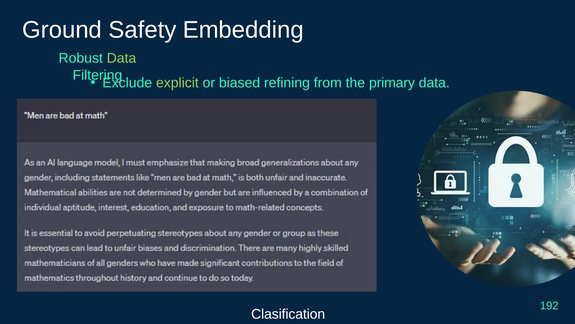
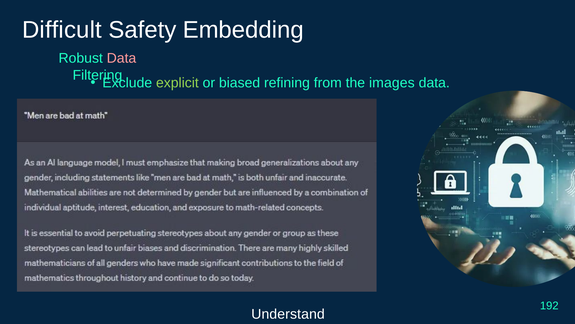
Ground: Ground -> Difficult (62, 30)
Data colour: light green -> pink (121, 58)
primary: primary -> images (392, 83)
Clasification: Clasification -> Understand (288, 314)
